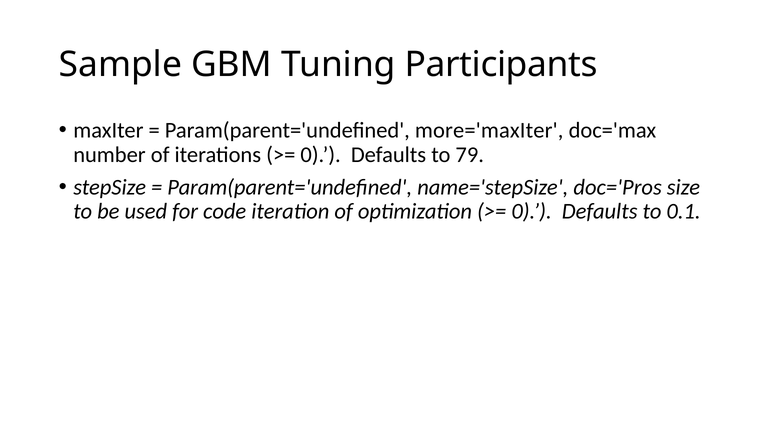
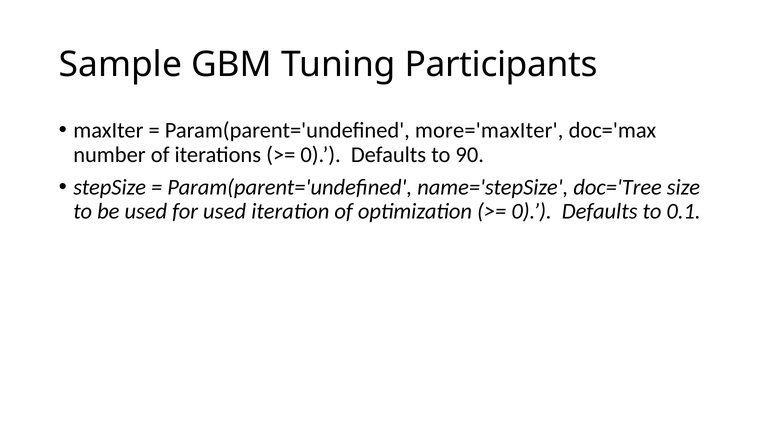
79: 79 -> 90 (470, 155)
doc='Pros: doc='Pros -> doc='Tree (618, 187)
for code: code -> used (225, 212)
